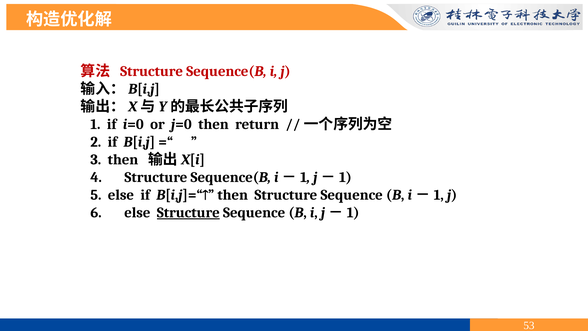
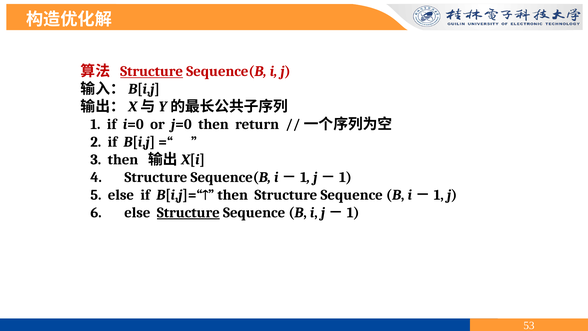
Structure underline: none -> present (152, 71)
